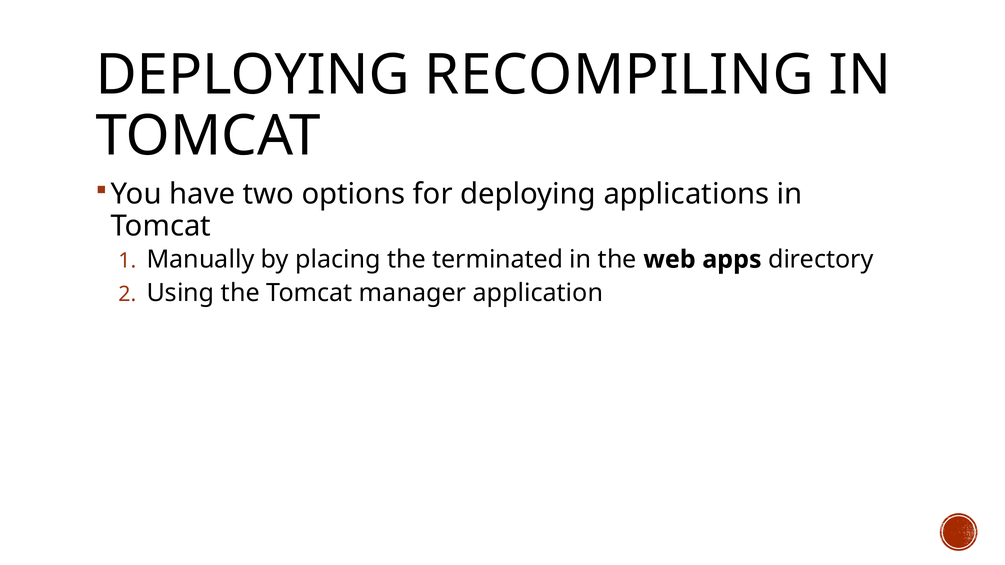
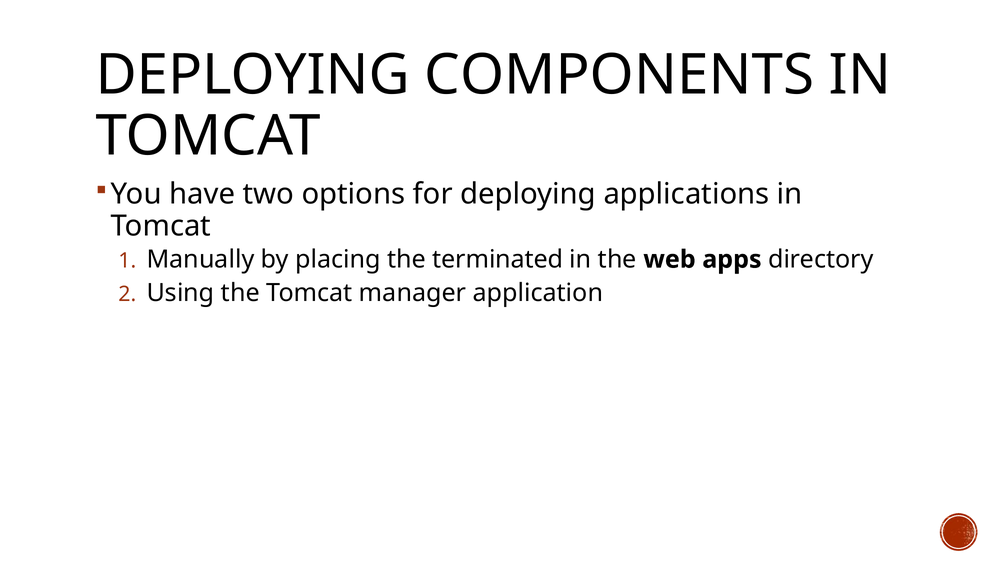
RECOMPILING: RECOMPILING -> COMPONENTS (619, 75)
